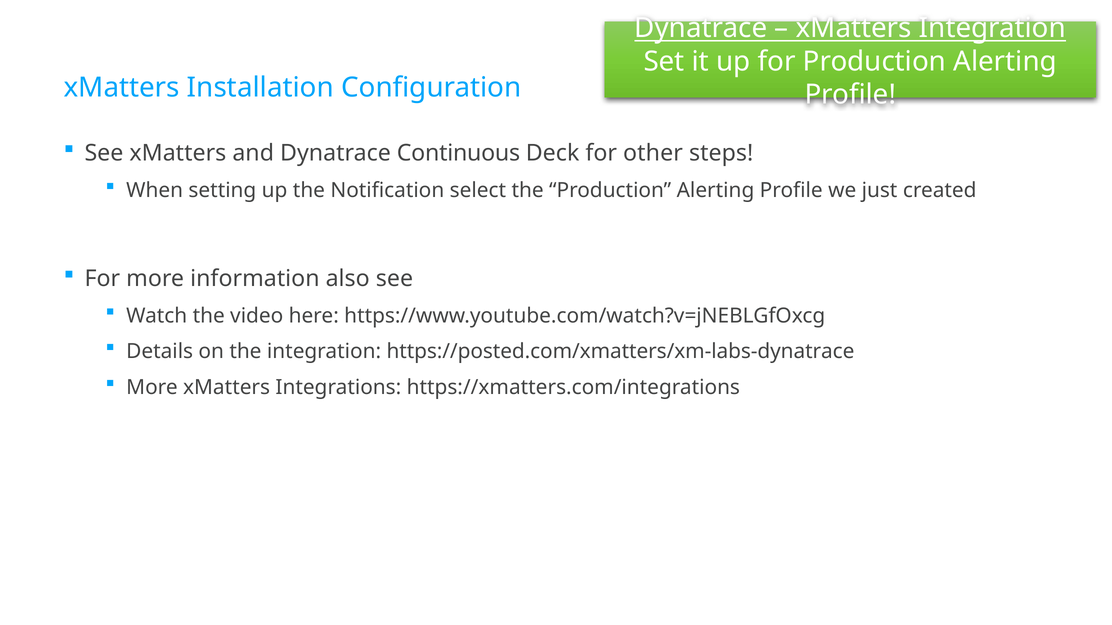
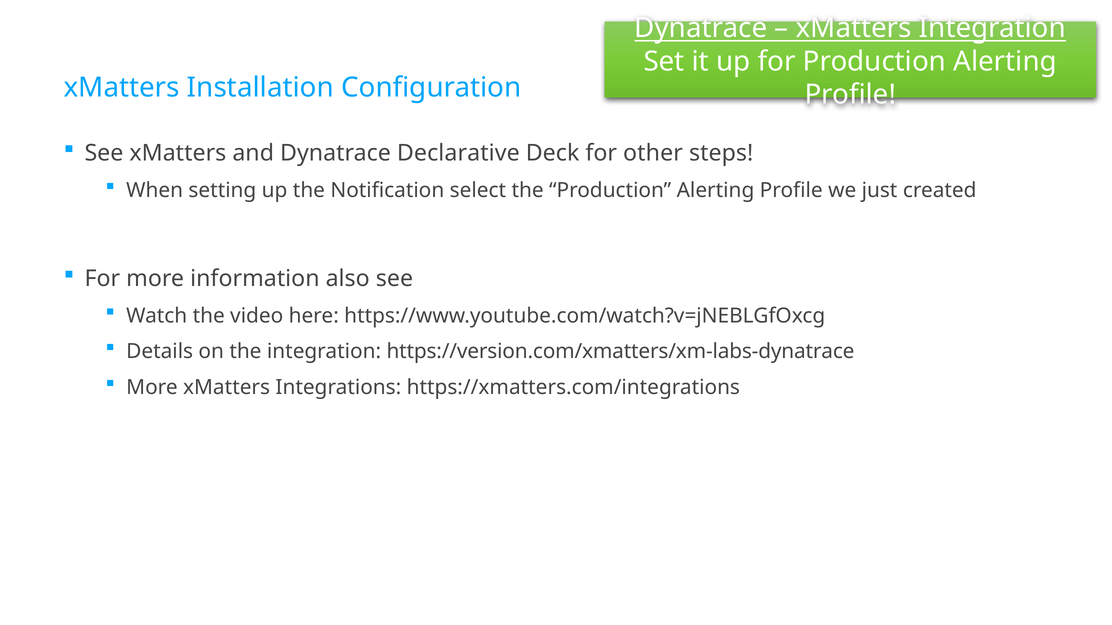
Continuous: Continuous -> Declarative (458, 153)
https://posted.com/xmatters/xm-labs-dynatrace: https://posted.com/xmatters/xm-labs-dynatrace -> https://version.com/xmatters/xm-labs-dynatrace (620, 352)
